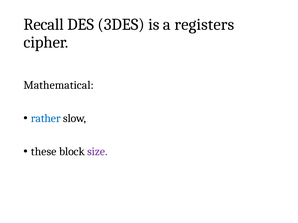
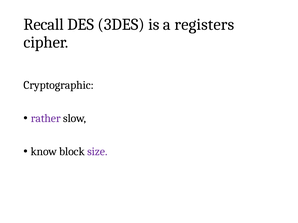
Mathematical: Mathematical -> Cryptographic (59, 85)
rather colour: blue -> purple (46, 119)
these: these -> know (44, 152)
